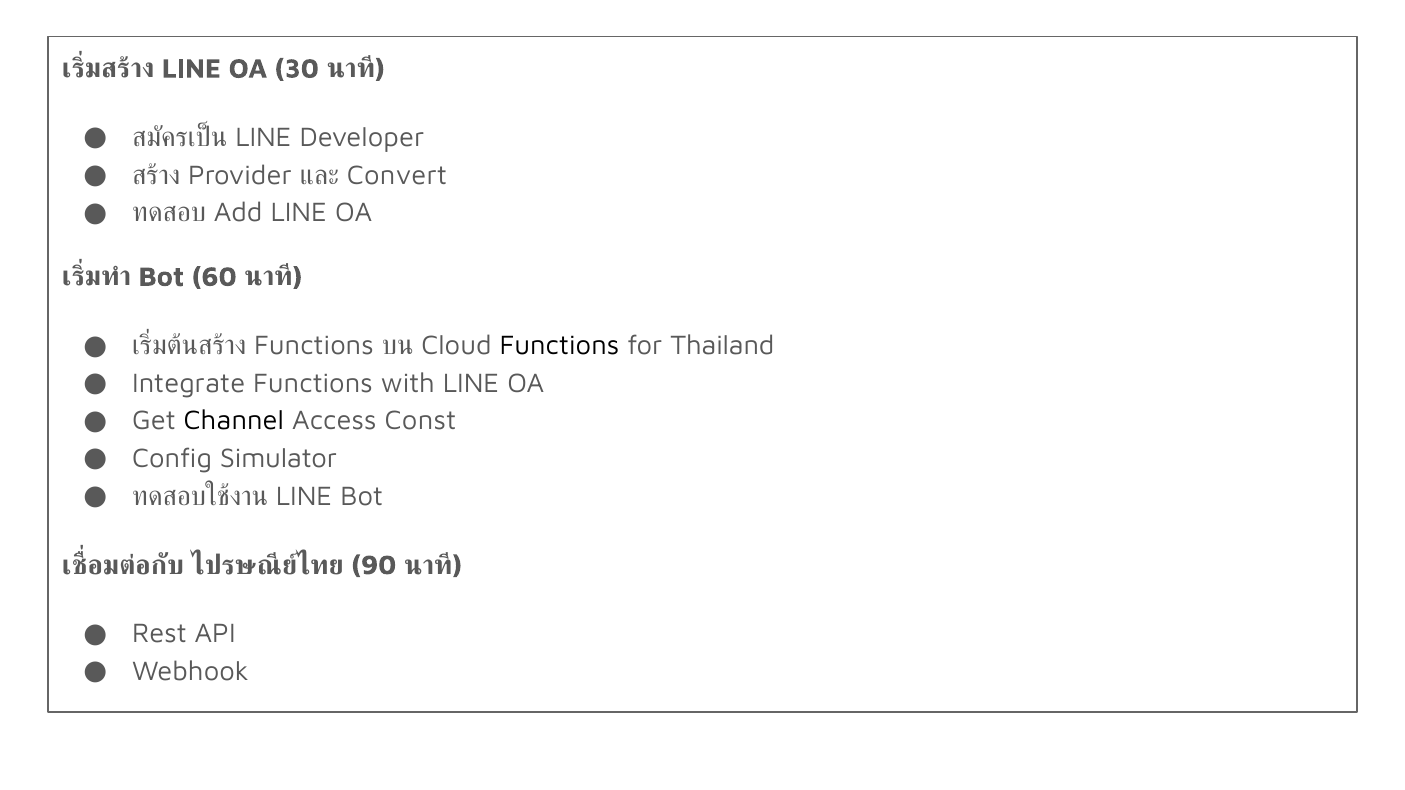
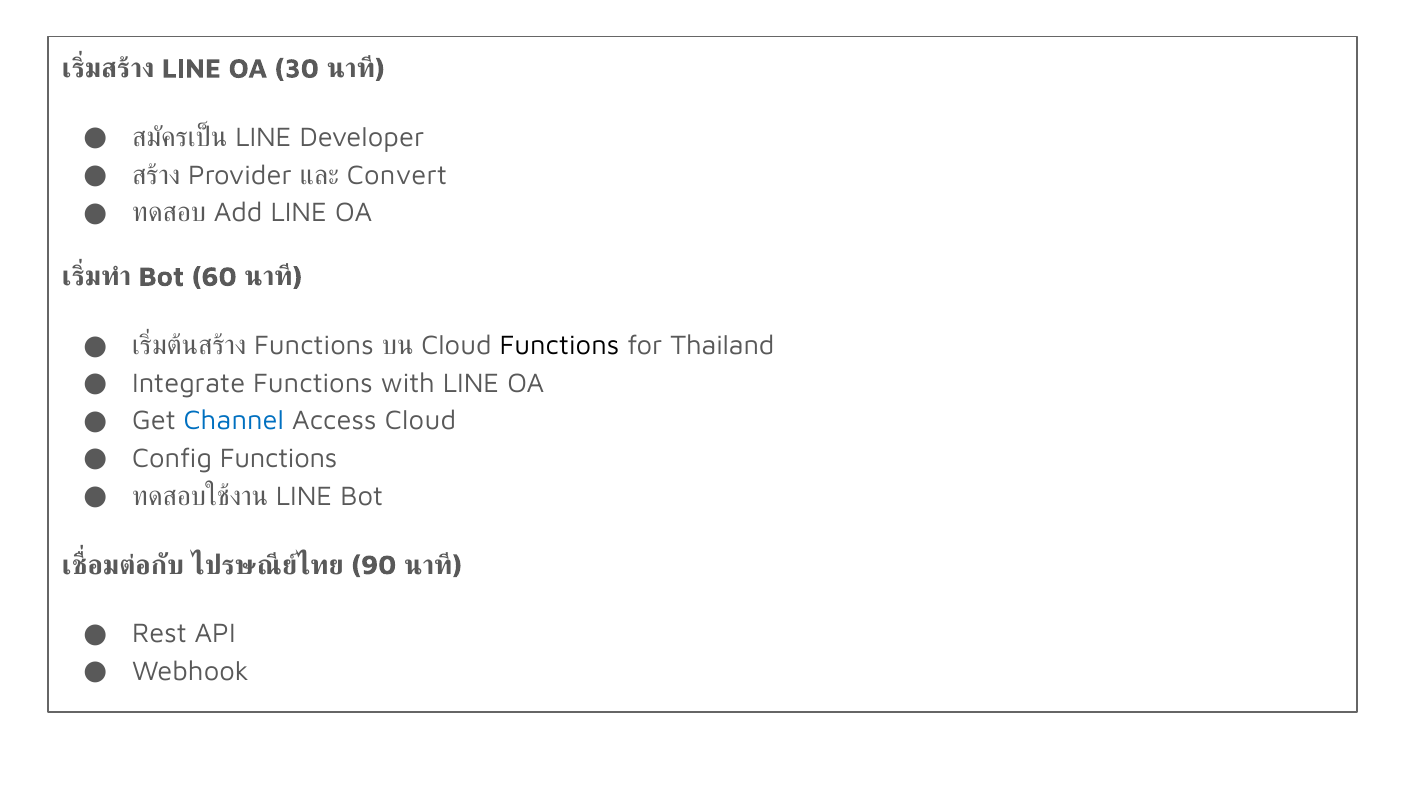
Channel colour: black -> blue (234, 421)
Access Const: Const -> Cloud (420, 421)
Config Simulator: Simulator -> Functions (279, 459)
